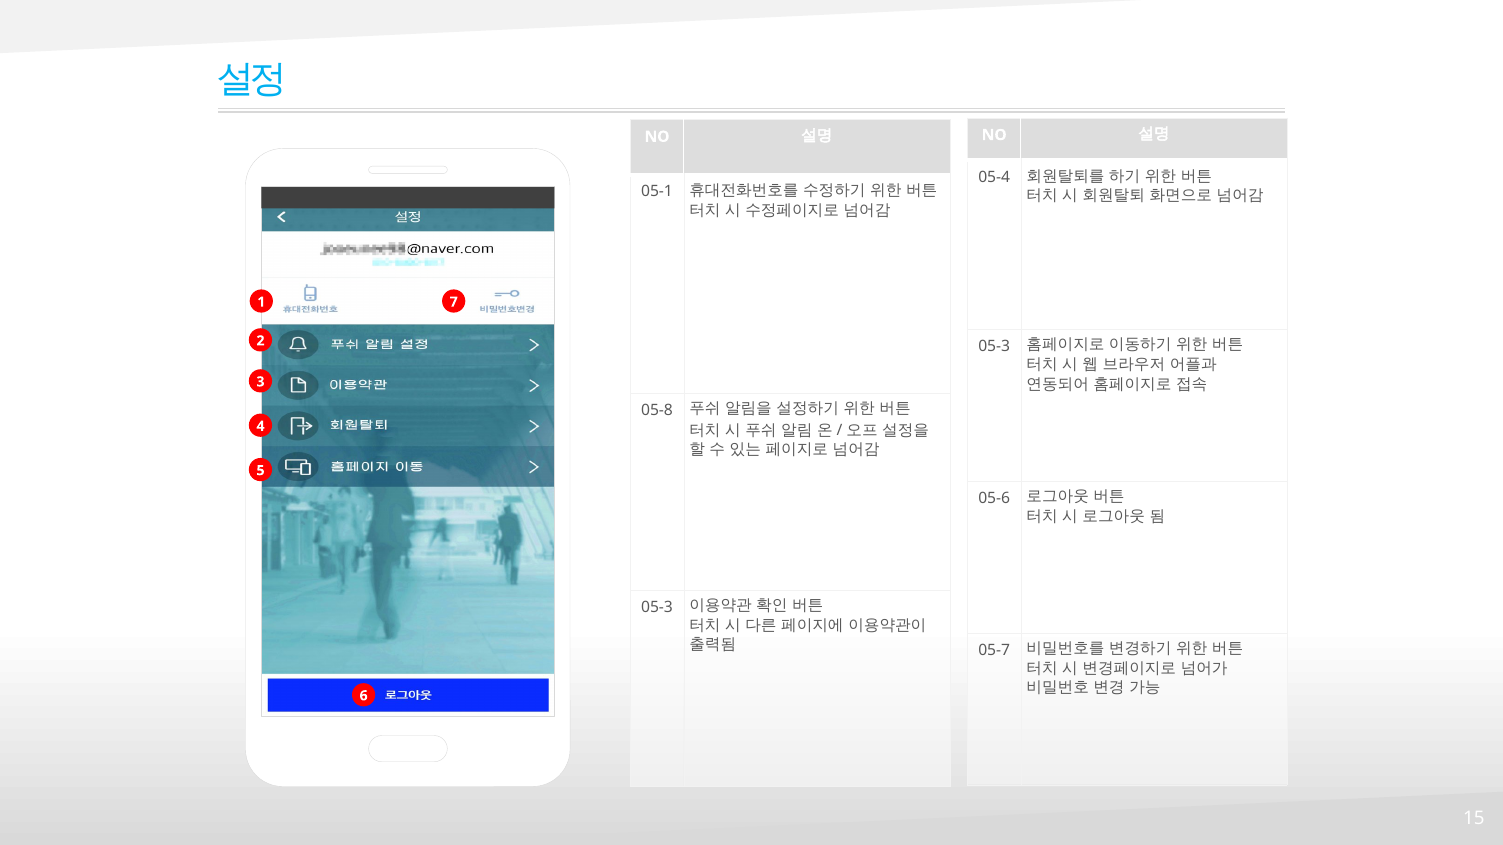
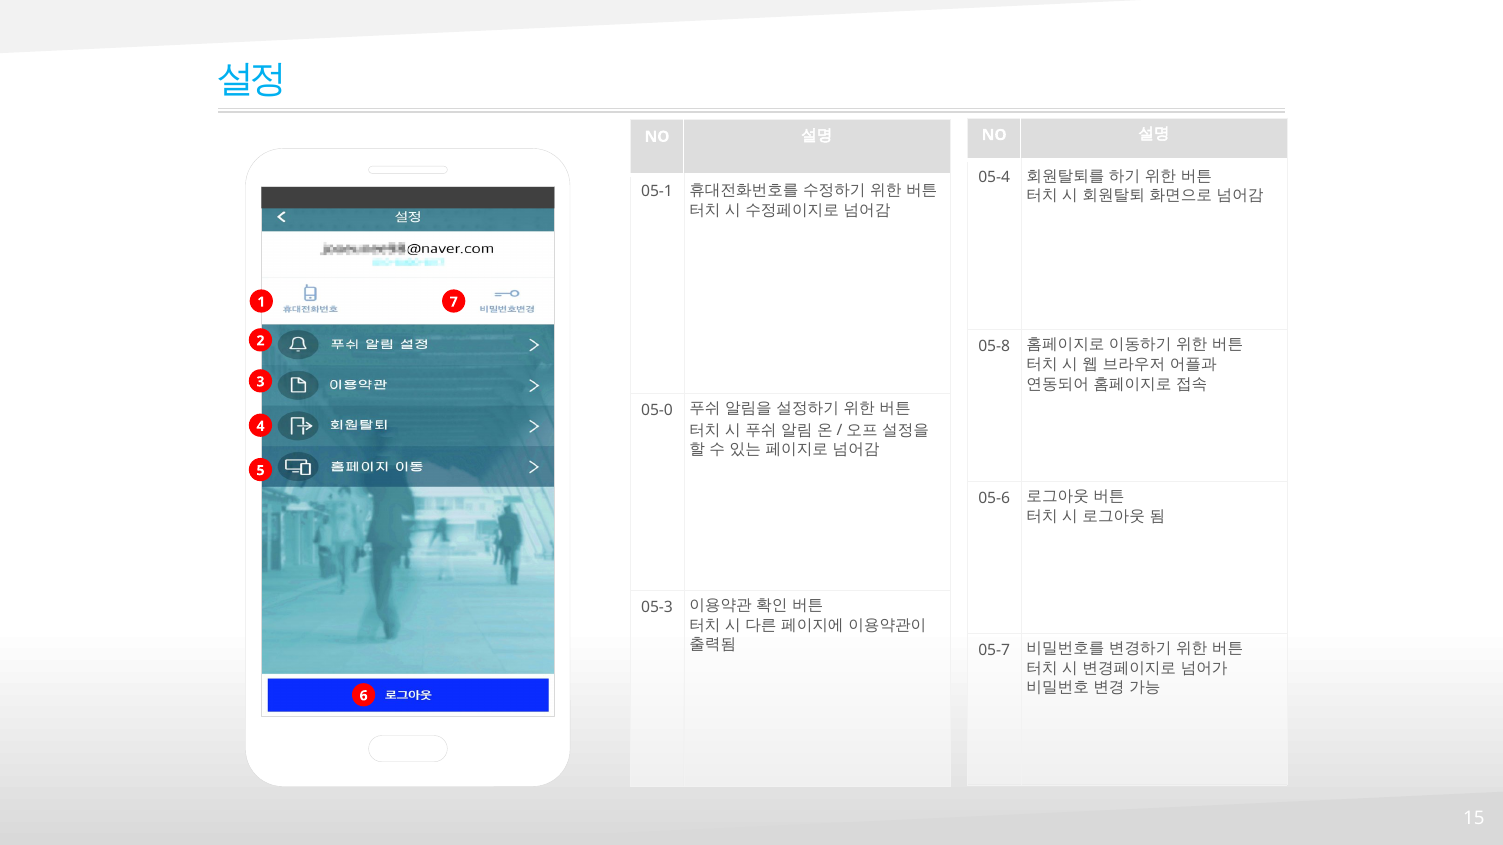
05-3: 05-3 -> 05-8 (994, 346)
05-8: 05-8 -> 05-0 (657, 410)
